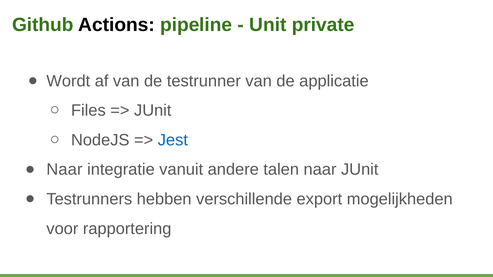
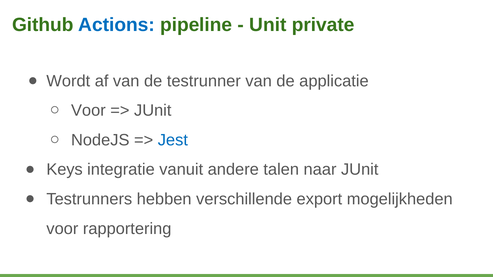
Actions colour: black -> blue (117, 25)
Files: Files -> Voor (88, 111)
Naar: Naar -> Keys (65, 170)
